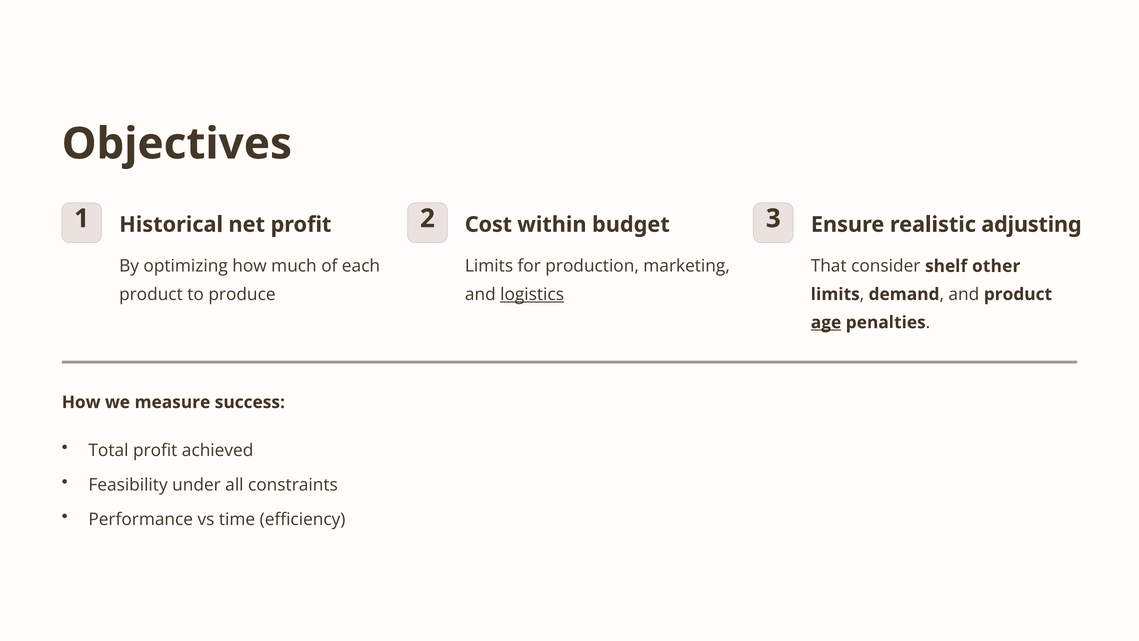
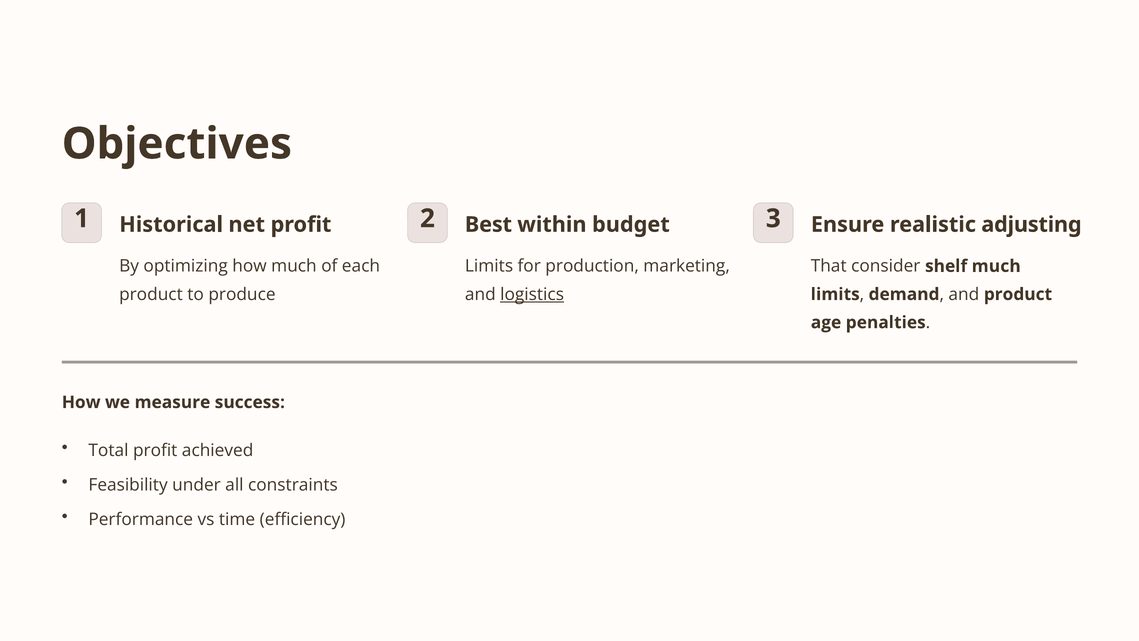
Cost: Cost -> Best (488, 224)
shelf other: other -> much (996, 266)
age underline: present -> none (826, 322)
